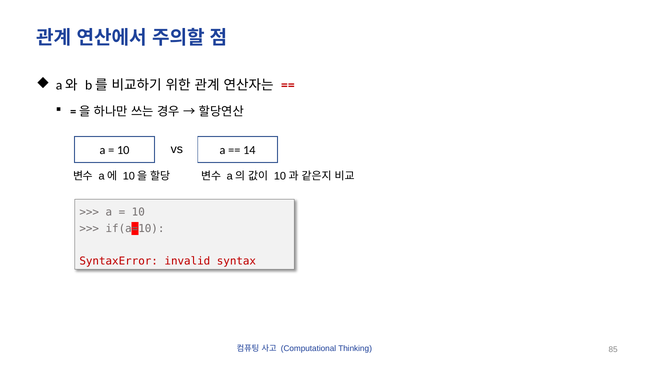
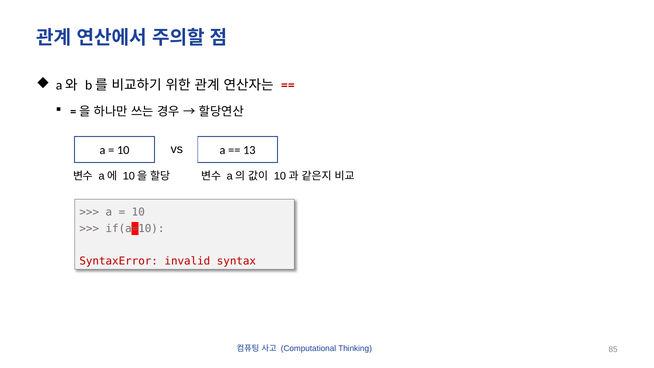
14: 14 -> 13 (249, 150)
